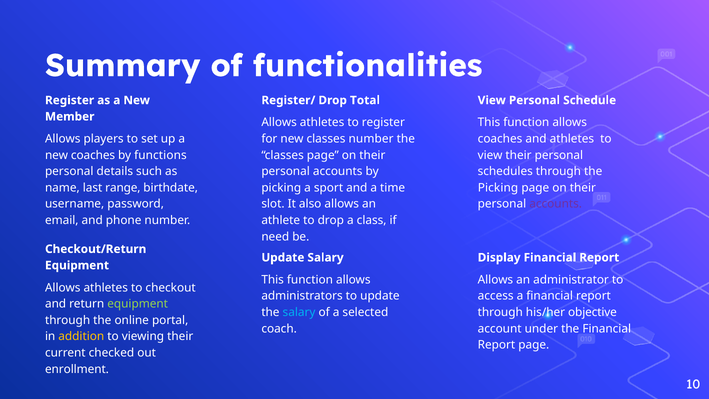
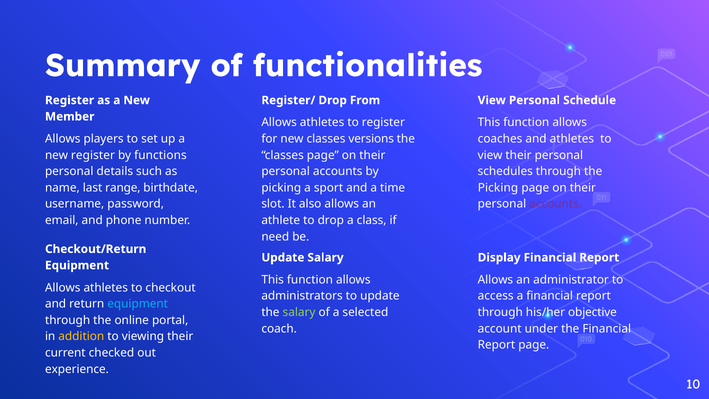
Total: Total -> From (365, 100)
classes number: number -> versions (371, 139)
new coaches: coaches -> register (93, 155)
equipment colour: light green -> light blue (138, 304)
salary colour: light blue -> light green (299, 312)
enrollment: enrollment -> experience (77, 369)
